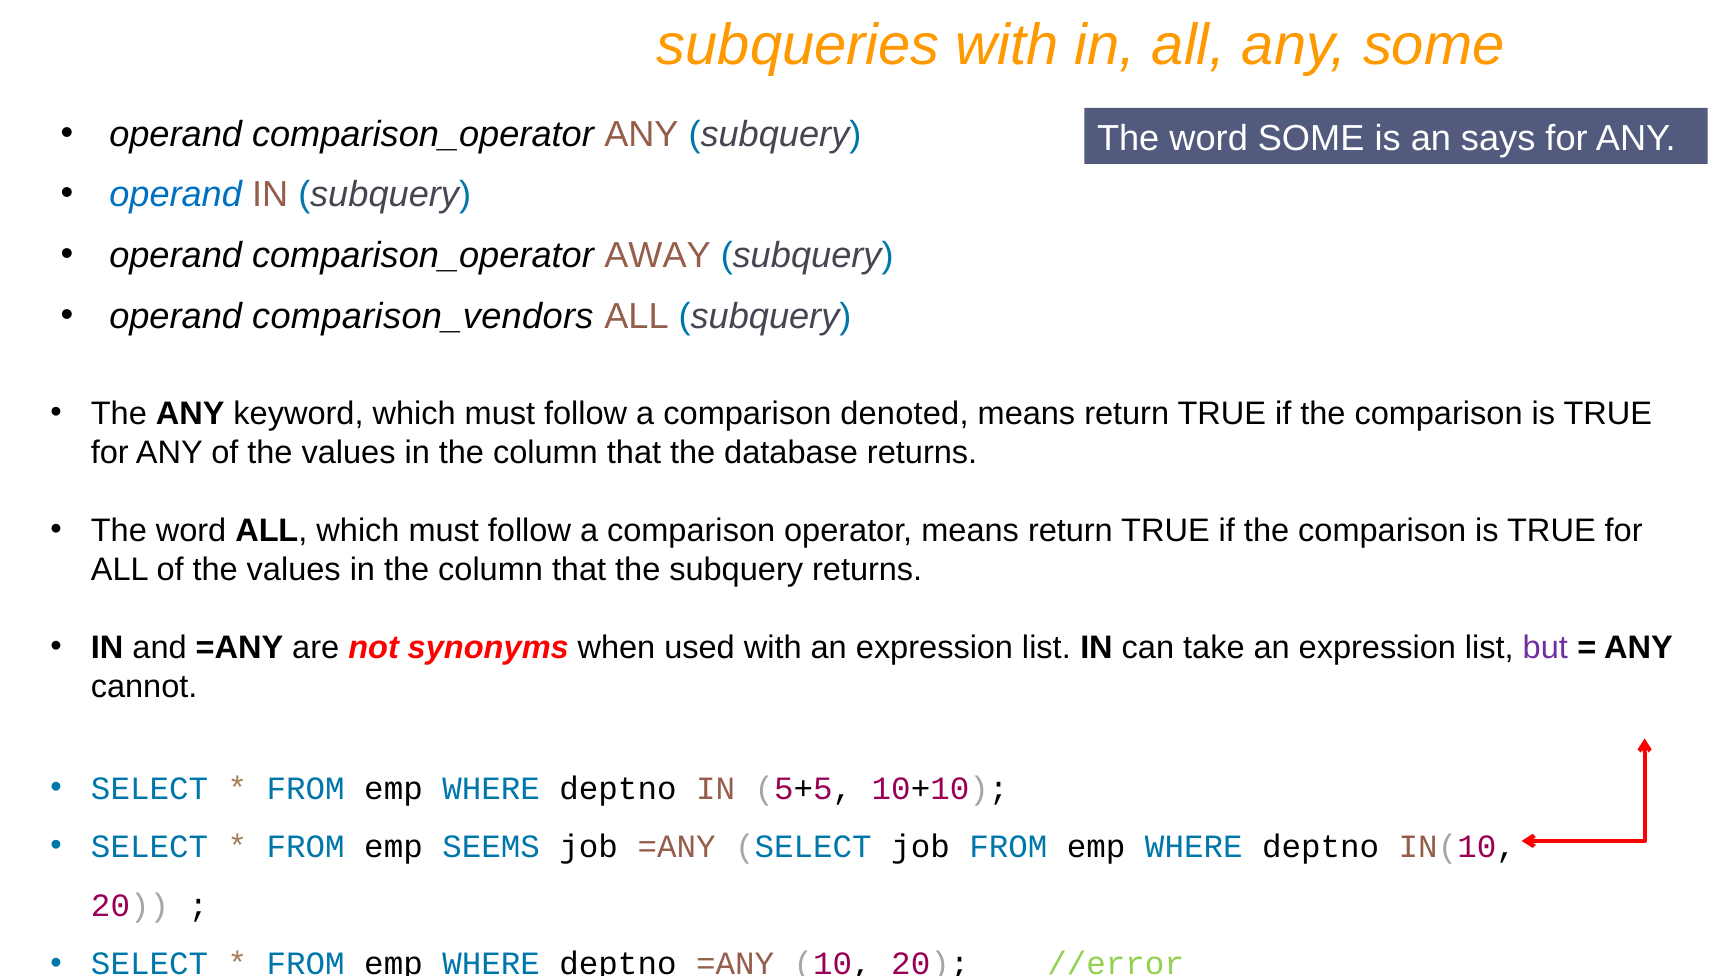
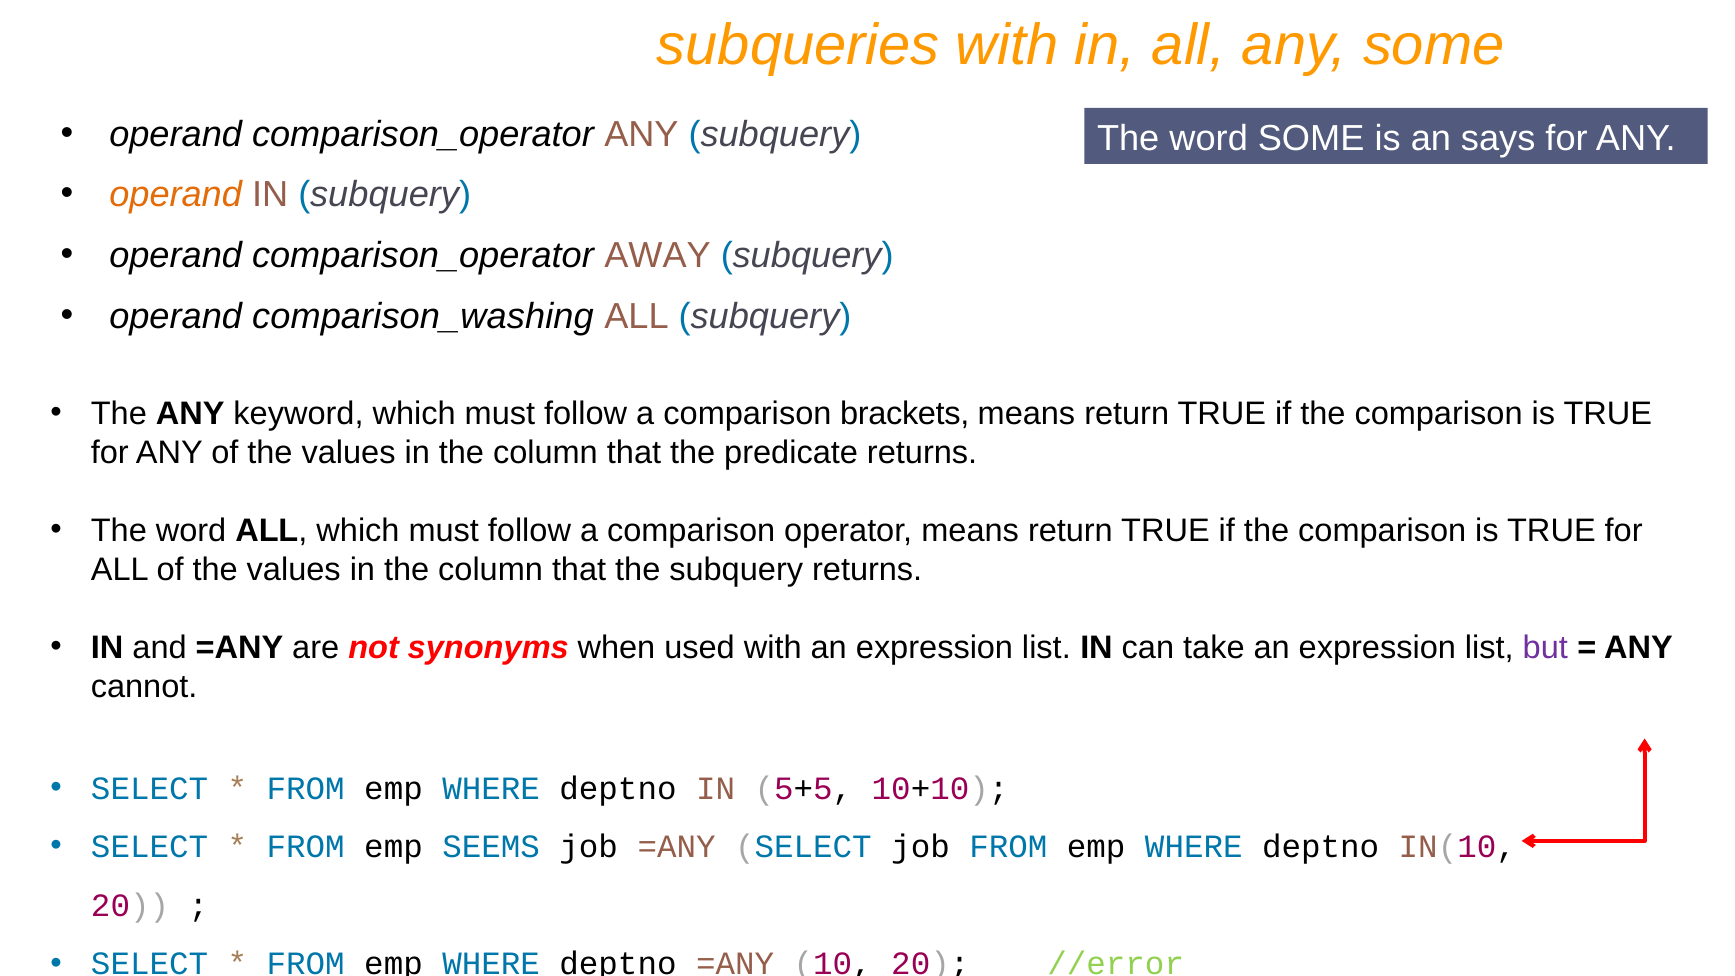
operand colour: blue -> orange (176, 195)
comparison_vendors: comparison_vendors -> comparison_washing (423, 316)
denoted: denoted -> brackets (905, 414)
database: database -> predicate (791, 453)
